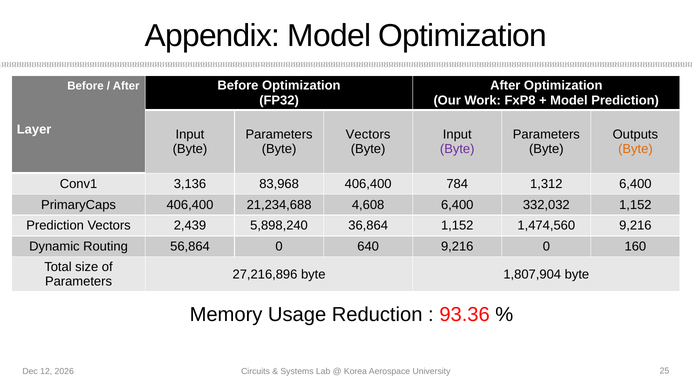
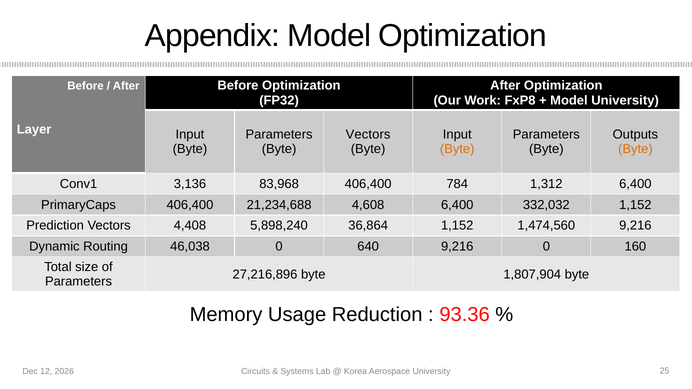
Model Prediction: Prediction -> University (625, 100)
Byte colour: purple -> orange (457, 149)
2,439: 2,439 -> 4,408 (190, 226)
56,864: 56,864 -> 46,038 (190, 247)
